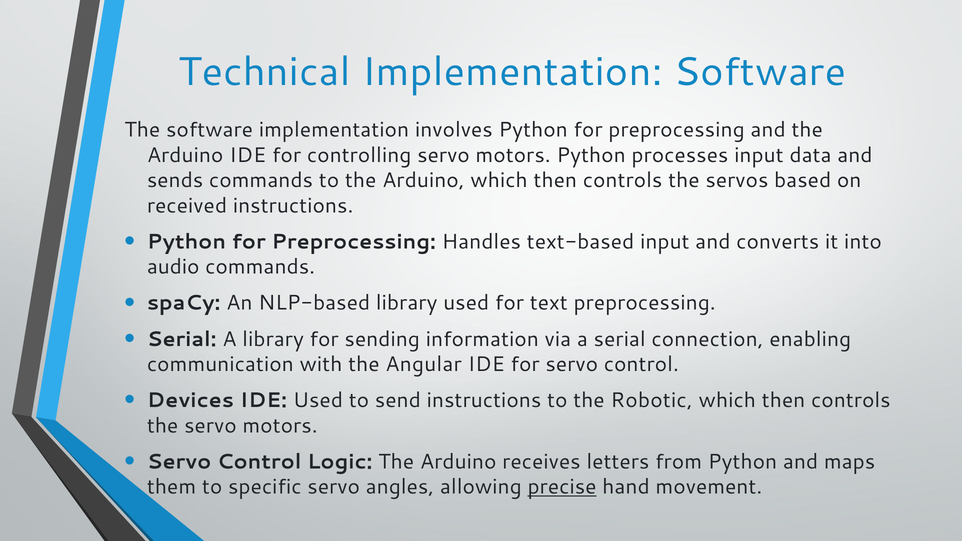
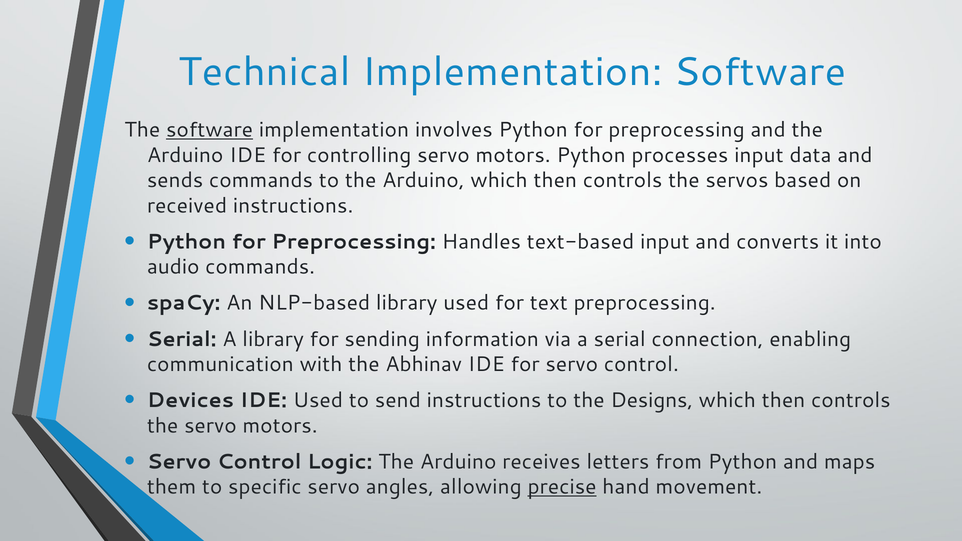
software underline: none -> present (210, 130)
Angular: Angular -> Abhinav (424, 364)
Robotic: Robotic -> Designs (652, 400)
